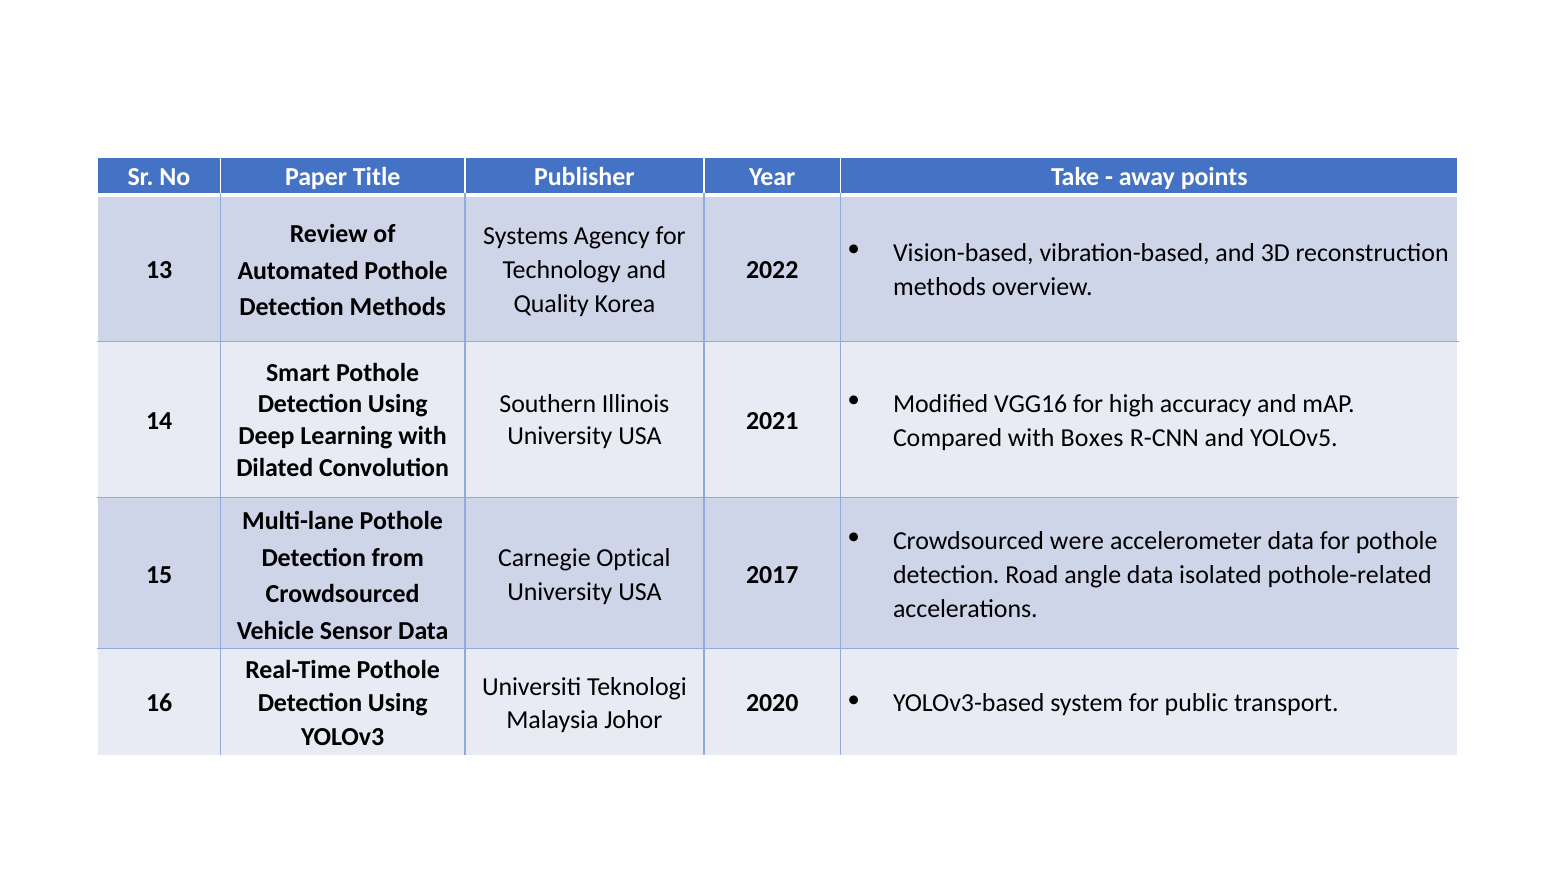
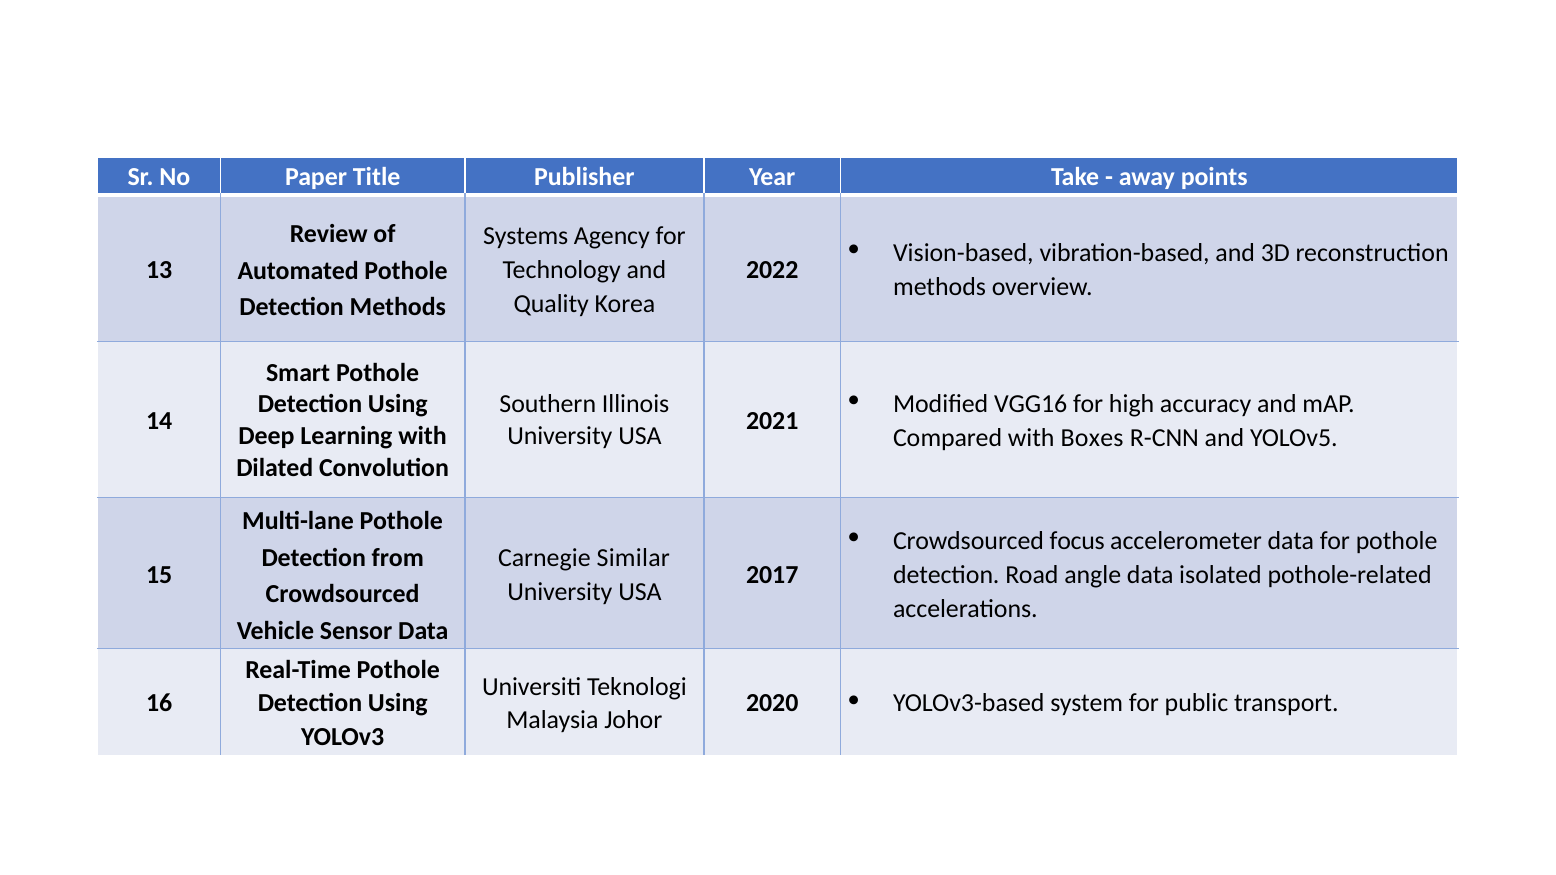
were: were -> focus (1077, 541)
Optical: Optical -> Similar (633, 558)
